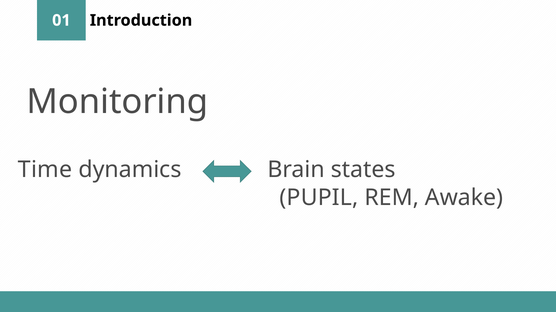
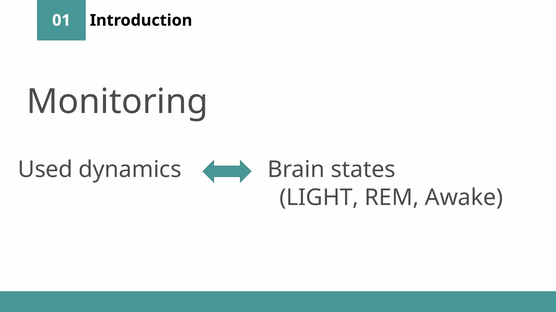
Time: Time -> Used (45, 170)
PUPIL: PUPIL -> LIGHT (319, 198)
